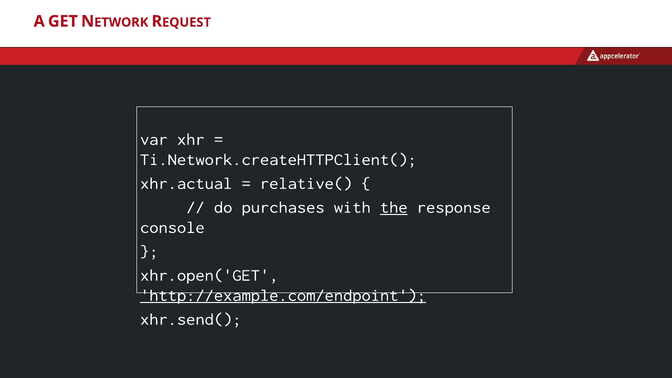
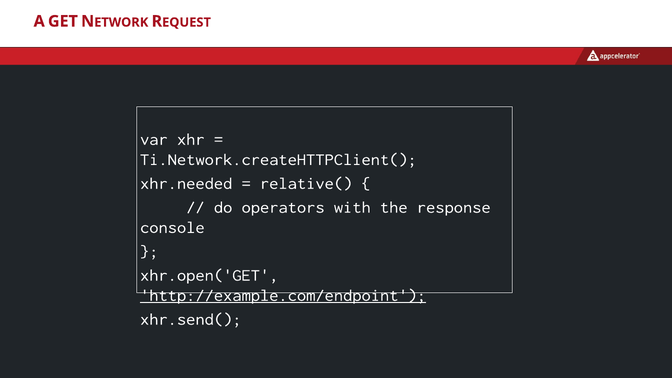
xhr.actual: xhr.actual -> xhr.needed (186, 183)
purchases: purchases -> operators (283, 207)
the underline: present -> none (394, 207)
